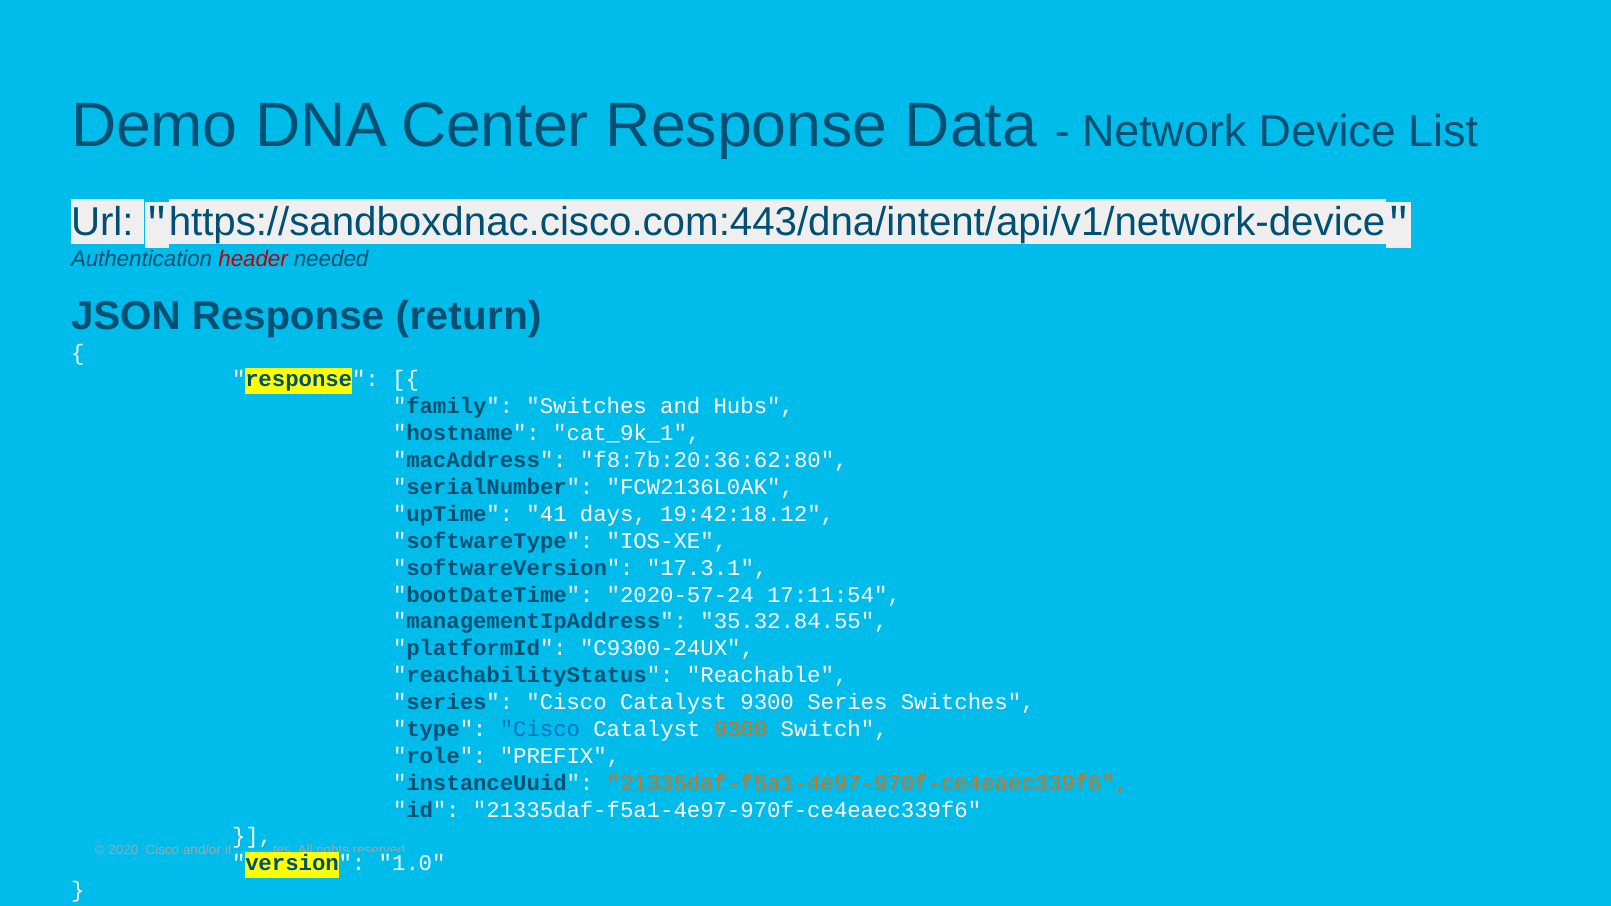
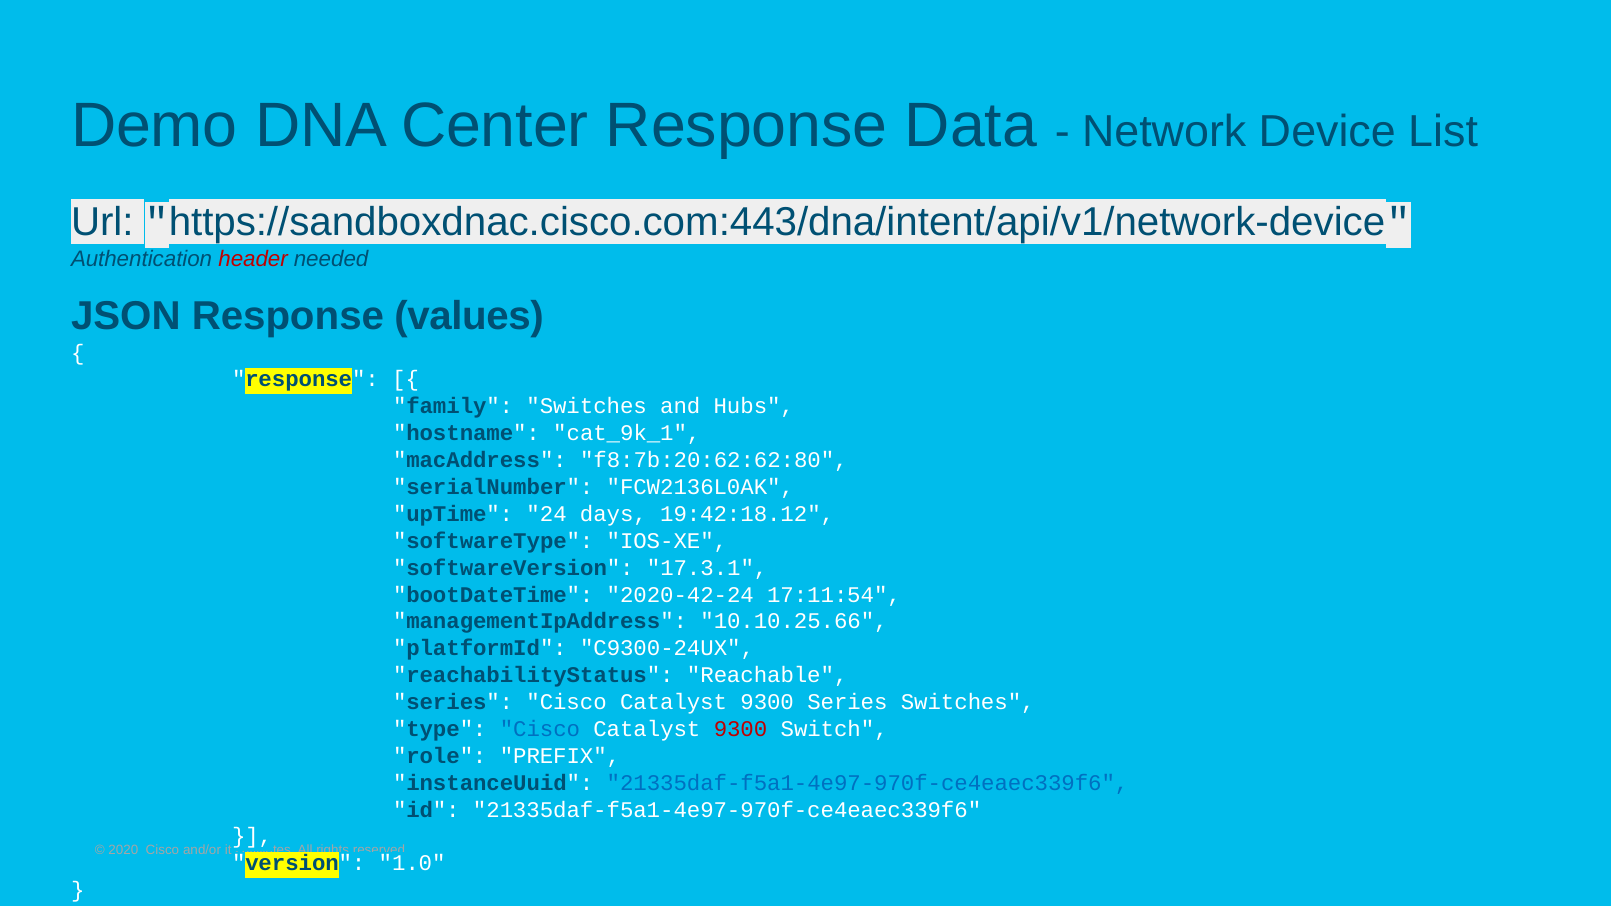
return: return -> values (469, 316)
f8:7b:20:36:62:80: f8:7b:20:36:62:80 -> f8:7b:20:62:62:80 (714, 460)
41: 41 -> 24 (547, 514)
2020-57-24: 2020-57-24 -> 2020-42-24 (680, 595)
35.32.84.55: 35.32.84.55 -> 10.10.25.66 (794, 622)
9300 colour: orange -> red (741, 729)
21335daf-f5a1-4e97-970f-ce4eaec339f6 colour: orange -> blue (868, 783)
